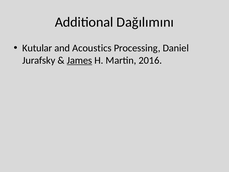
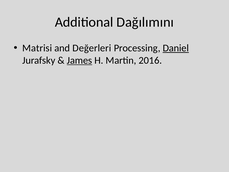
Kutular: Kutular -> Matrisi (37, 48)
Acoustics: Acoustics -> Değerleri (92, 48)
Daniel underline: none -> present (176, 48)
